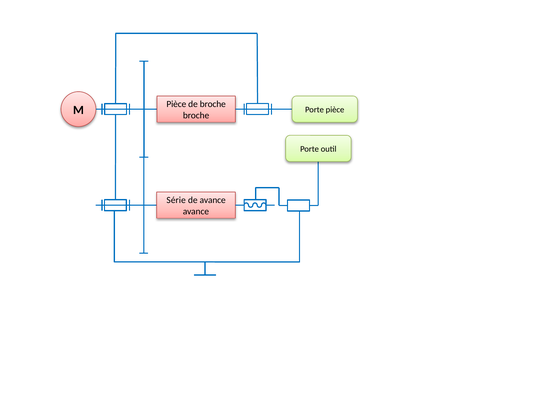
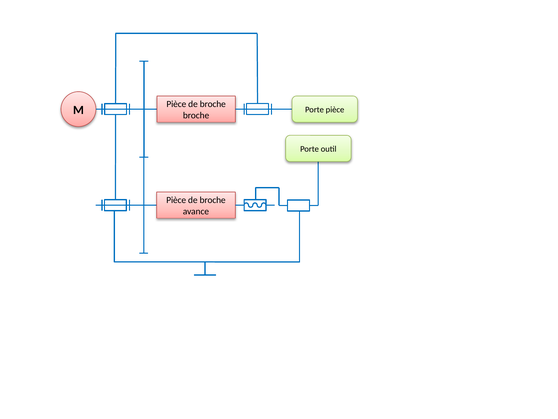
Série: Série -> Pièce (176, 200)
avance: avance -> broche (213, 200)
